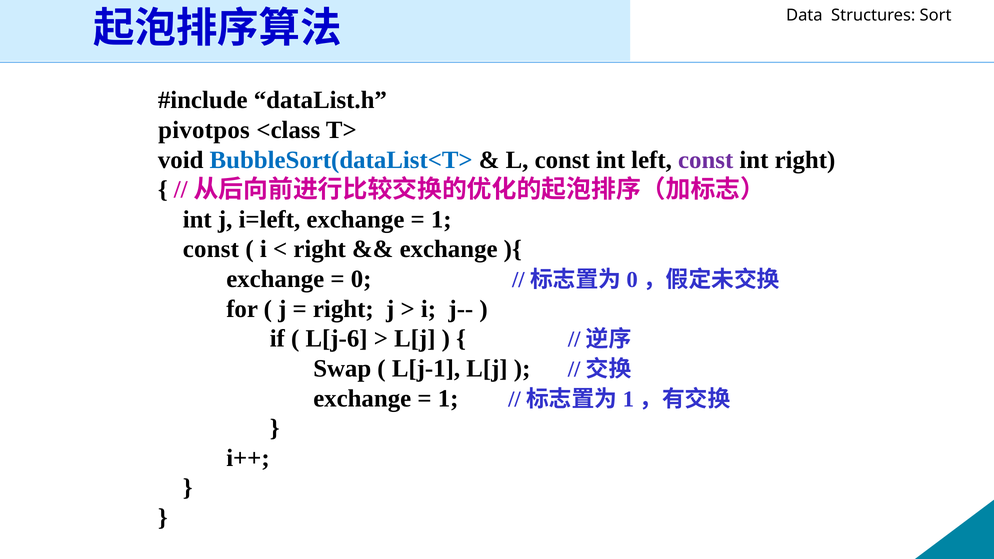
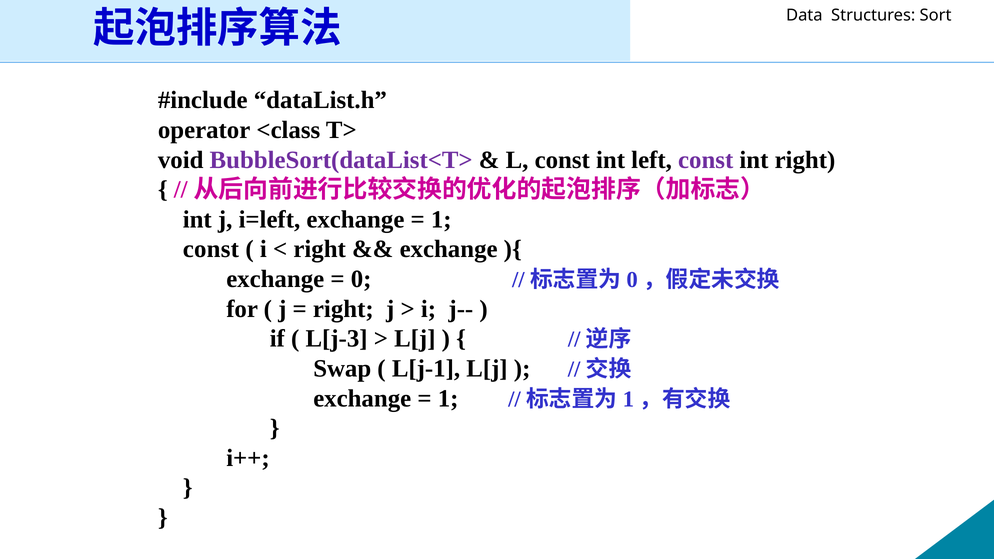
pivotpos: pivotpos -> operator (204, 130)
BubbleSort(dataList<T> colour: blue -> purple (341, 160)
L[j-6: L[j-6 -> L[j-3 (337, 339)
